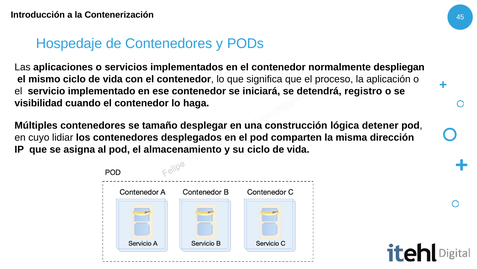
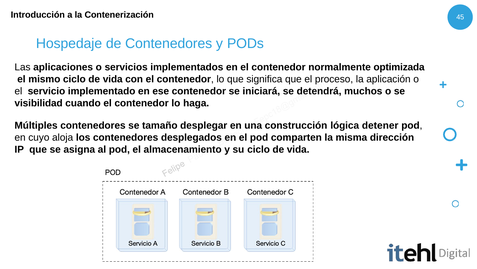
despliegan: despliegan -> optimizada (399, 67)
registro: registro -> muchos (363, 91)
lidiar: lidiar -> aloja (63, 137)
